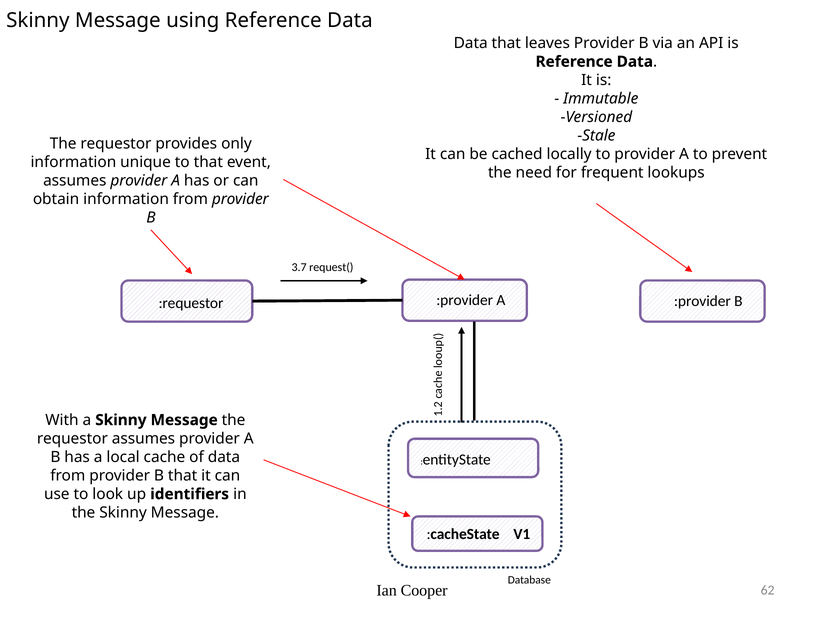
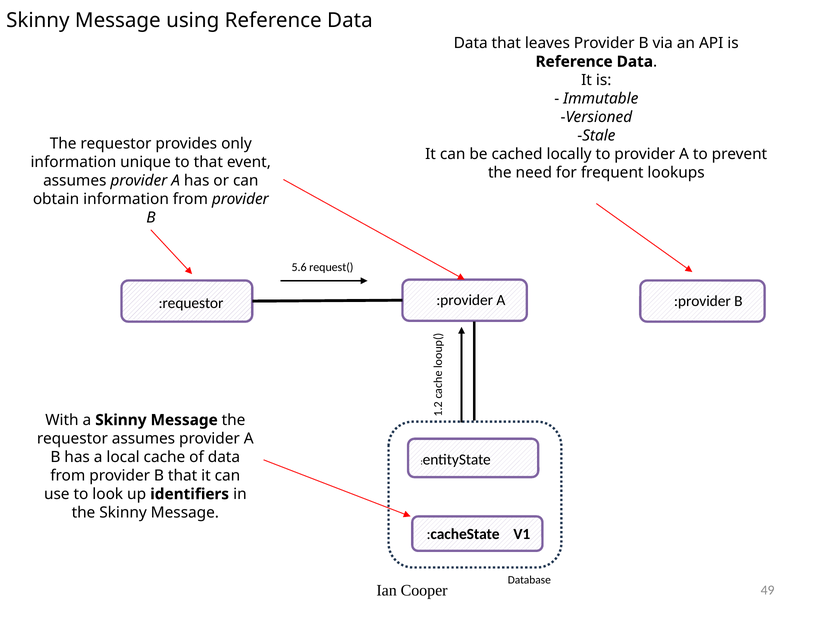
3.7: 3.7 -> 5.6 (299, 267)
62: 62 -> 49 (768, 590)
